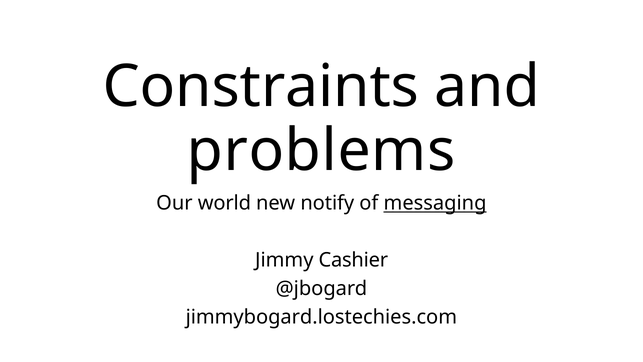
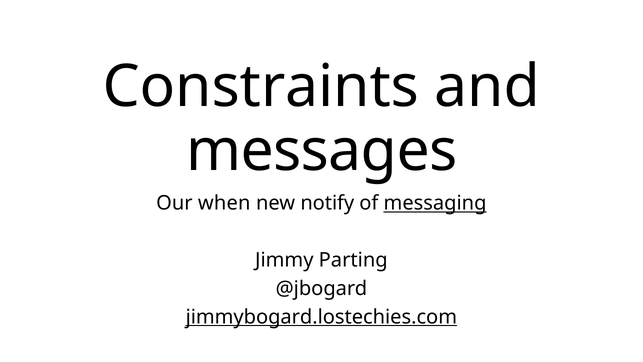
problems: problems -> messages (322, 150)
world: world -> when (224, 203)
Cashier: Cashier -> Parting (353, 260)
jimmybogard.lostechies.com underline: none -> present (321, 317)
